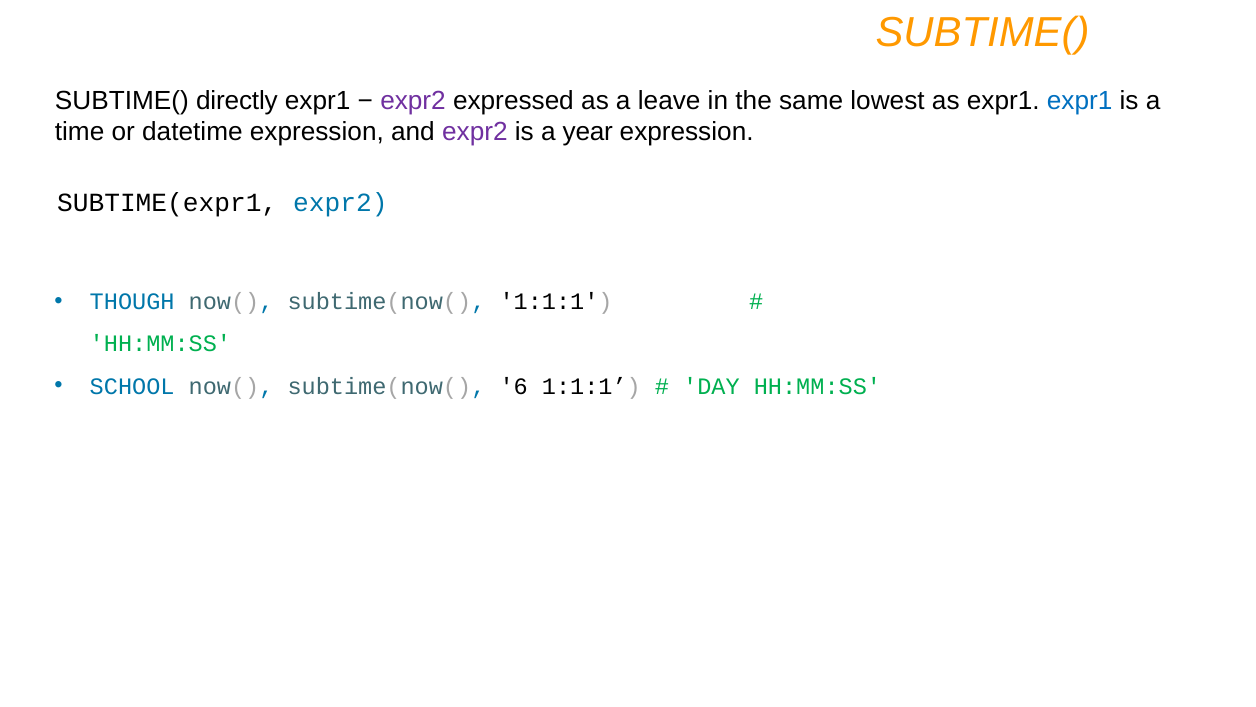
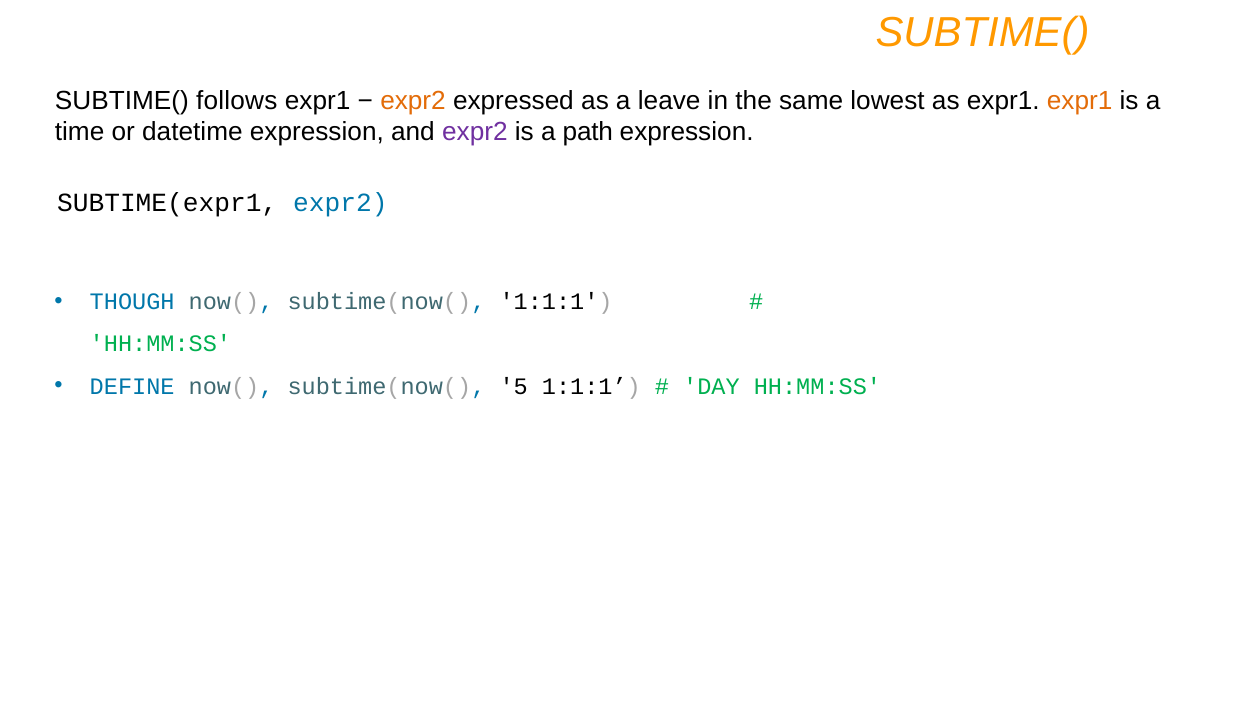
directly: directly -> follows (237, 100)
expr2 colour: purple -> orange (413, 100)
expr1 colour: blue -> orange (1080, 100)
year: year -> path (588, 132)
SCHOOL: SCHOOL -> DEFINE (132, 386)
6: 6 -> 5 (514, 386)
